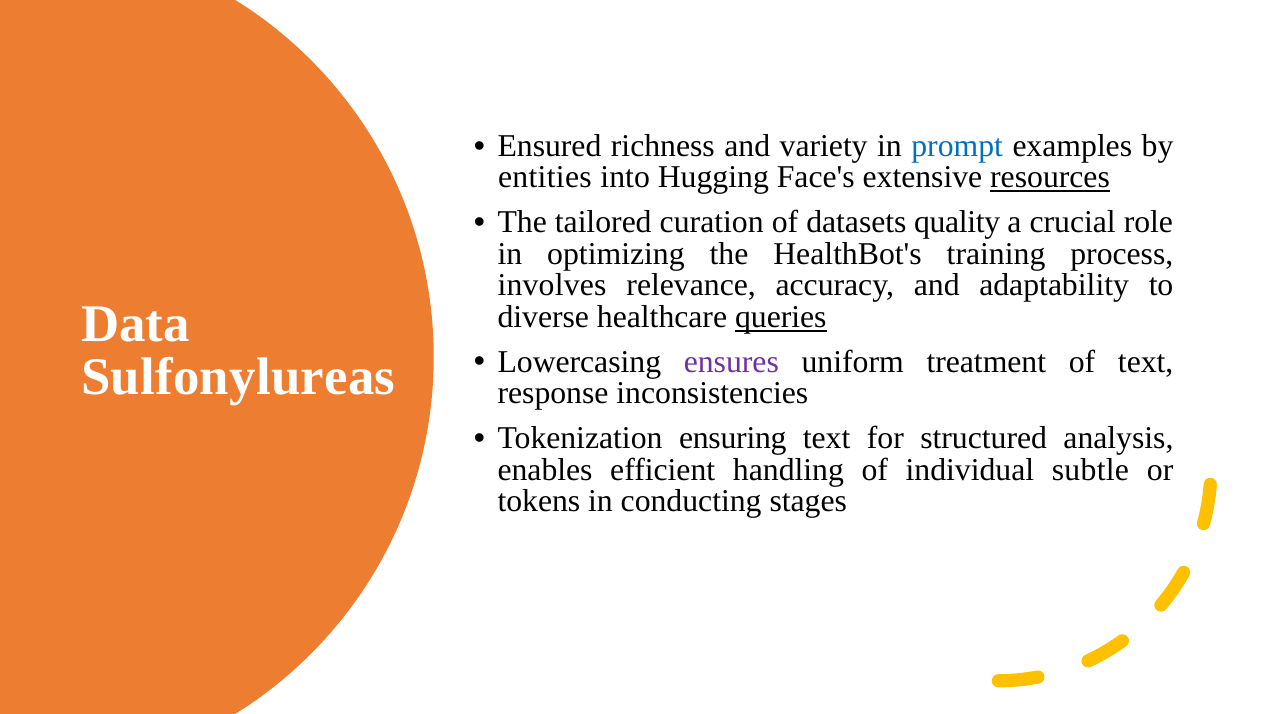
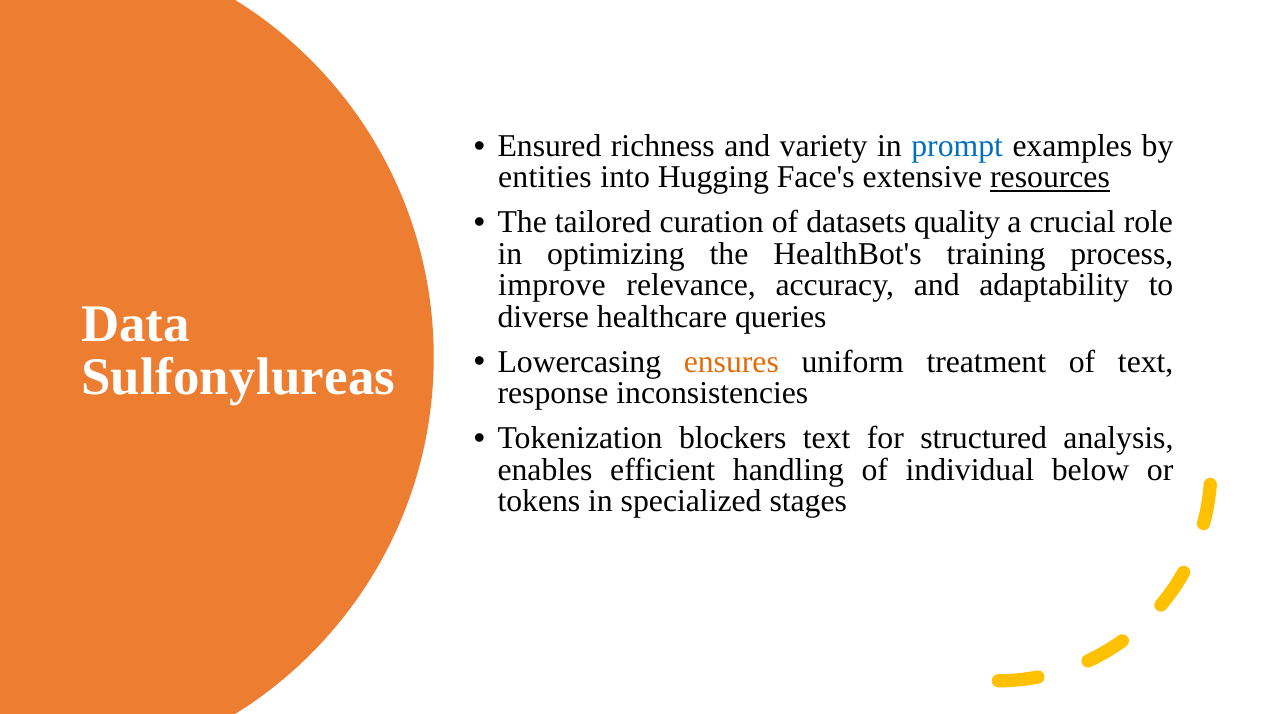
involves: involves -> improve (552, 285)
queries underline: present -> none (781, 317)
ensures colour: purple -> orange (731, 362)
ensuring: ensuring -> blockers (733, 438)
subtle: subtle -> below (1091, 470)
conducting: conducting -> specialized (691, 501)
